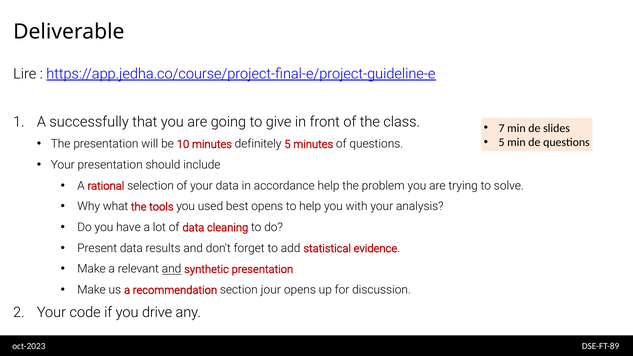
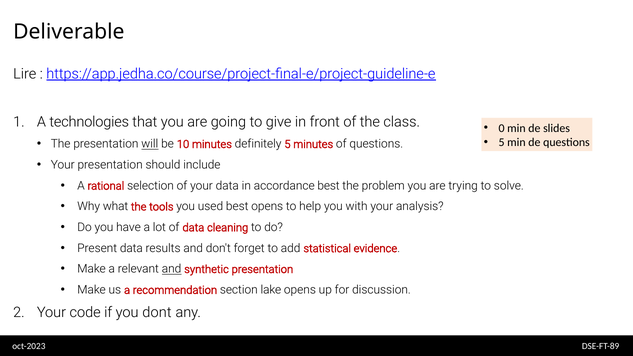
successfully: successfully -> technologies (89, 122)
7: 7 -> 0 (502, 128)
will underline: none -> present (150, 144)
accordance help: help -> best (329, 186)
jour: jour -> lake (271, 290)
drive: drive -> dont (157, 313)
